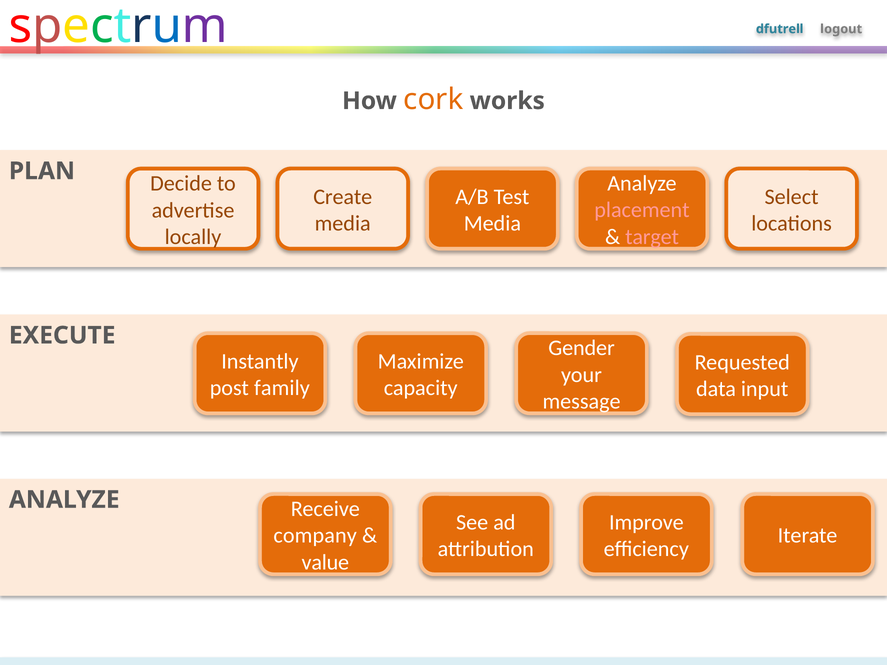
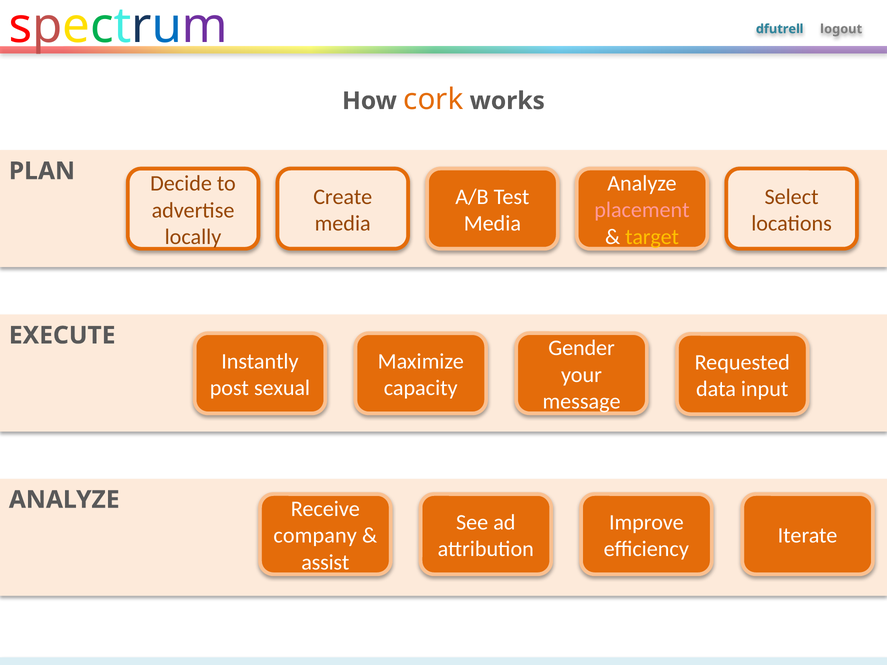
target colour: pink -> yellow (652, 237)
family: family -> sexual (282, 388)
value: value -> assist (325, 562)
